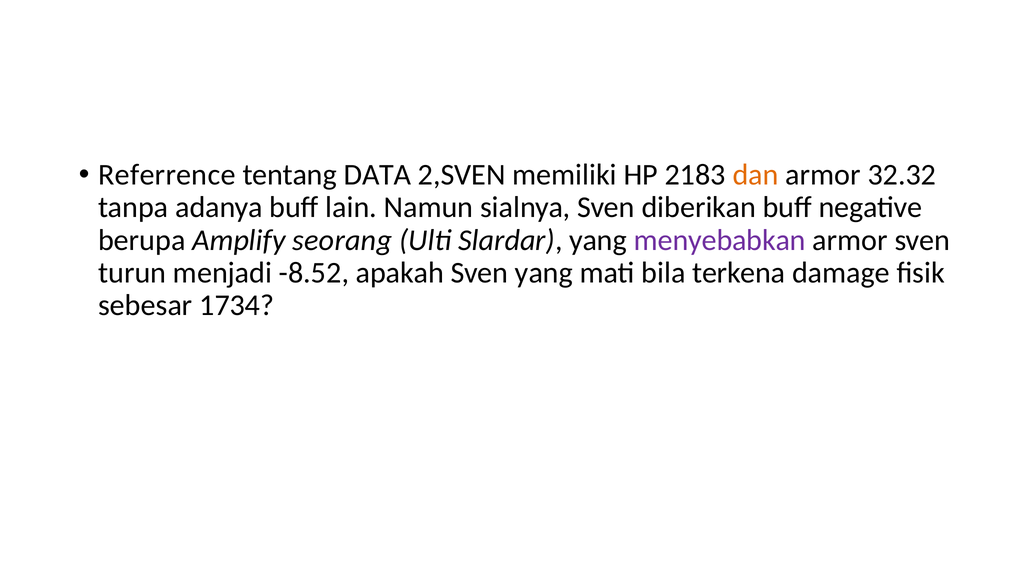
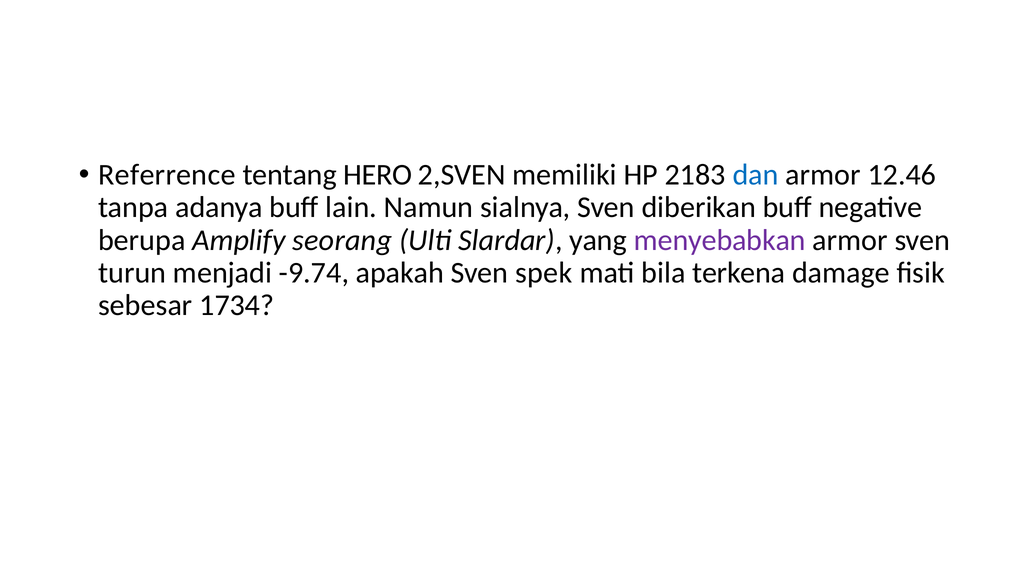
DATA: DATA -> HERO (378, 175)
dan colour: orange -> blue (756, 175)
32.32: 32.32 -> 12.46 (902, 175)
-8.52: -8.52 -> -9.74 (314, 273)
Sven yang: yang -> spek (544, 273)
